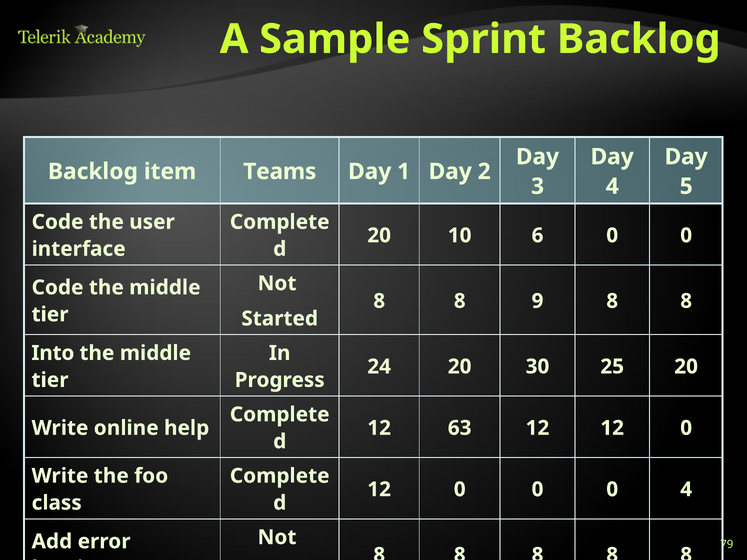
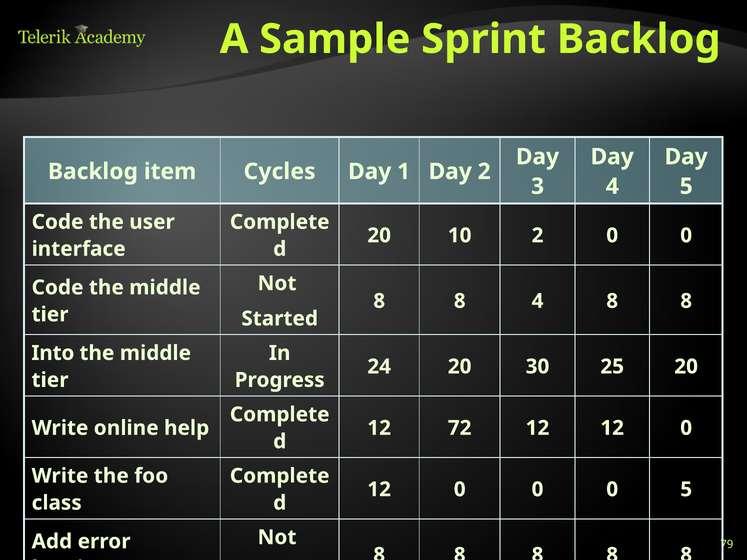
Teams: Teams -> Cycles (280, 172)
10 6: 6 -> 2 (538, 236)
8 9: 9 -> 4 (538, 301)
63: 63 -> 72 (460, 428)
0 4: 4 -> 5 (686, 490)
